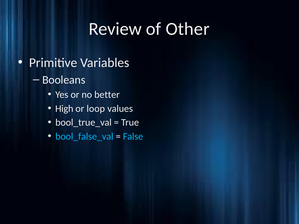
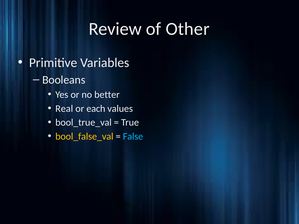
High: High -> Real (64, 109)
loop: loop -> each (96, 109)
bool_false_val colour: light blue -> yellow (84, 137)
